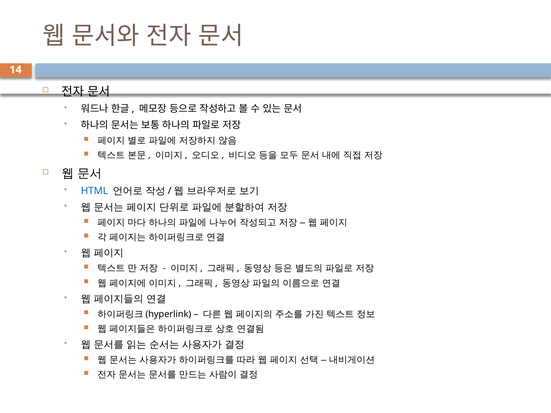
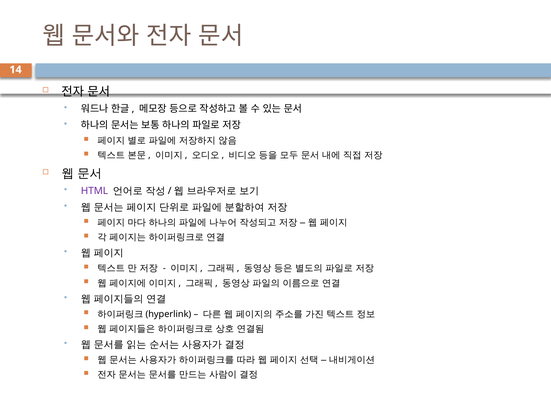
HTML colour: blue -> purple (94, 191)
